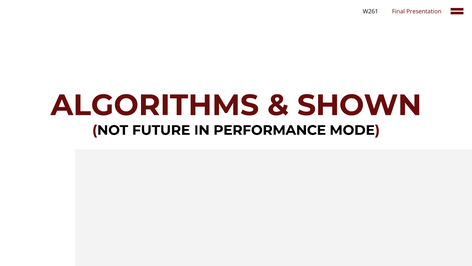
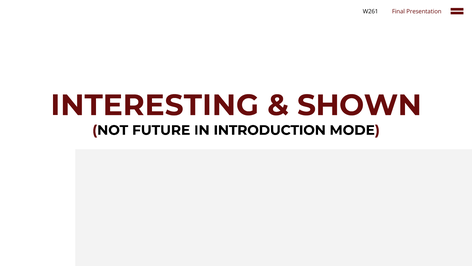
ALGORITHMS: ALGORITHMS -> INTERESTING (155, 105)
PERFORMANCE: PERFORMANCE -> INTRODUCTION (270, 130)
